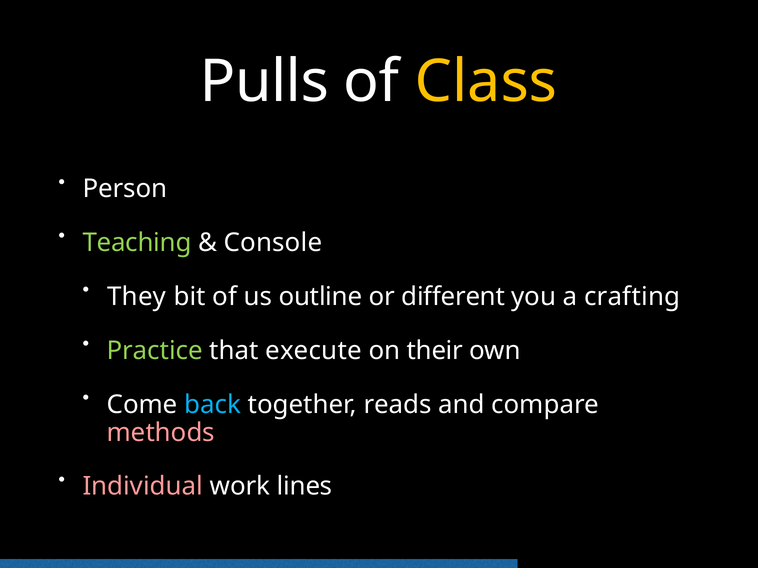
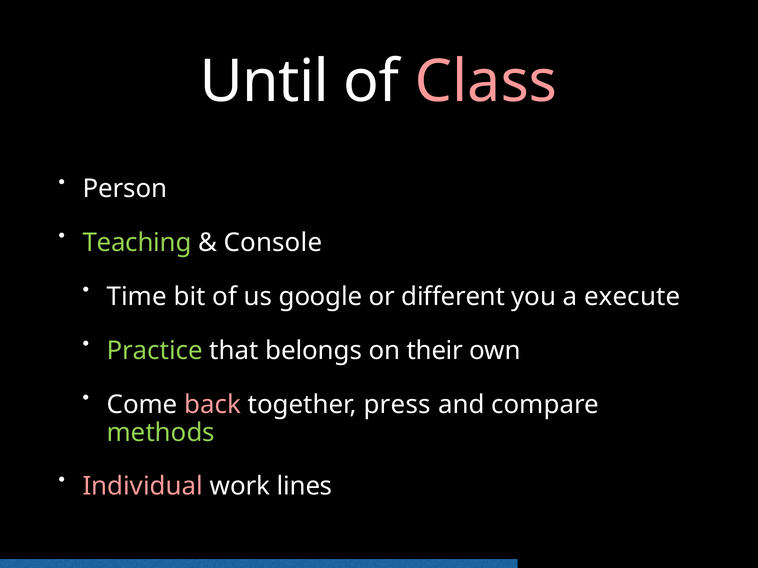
Pulls: Pulls -> Until (264, 82)
Class colour: yellow -> pink (486, 82)
They: They -> Time (137, 297)
outline: outline -> google (320, 297)
crafting: crafting -> execute (632, 297)
execute: execute -> belongs (314, 351)
back colour: light blue -> pink (213, 405)
reads: reads -> press (397, 405)
methods colour: pink -> light green (161, 433)
